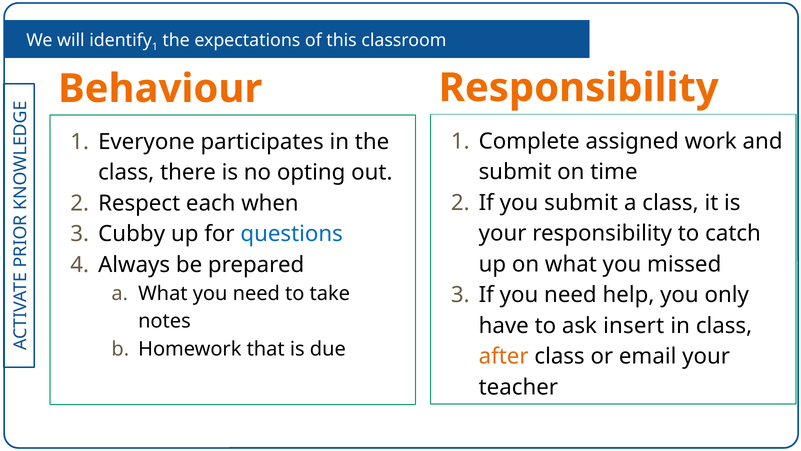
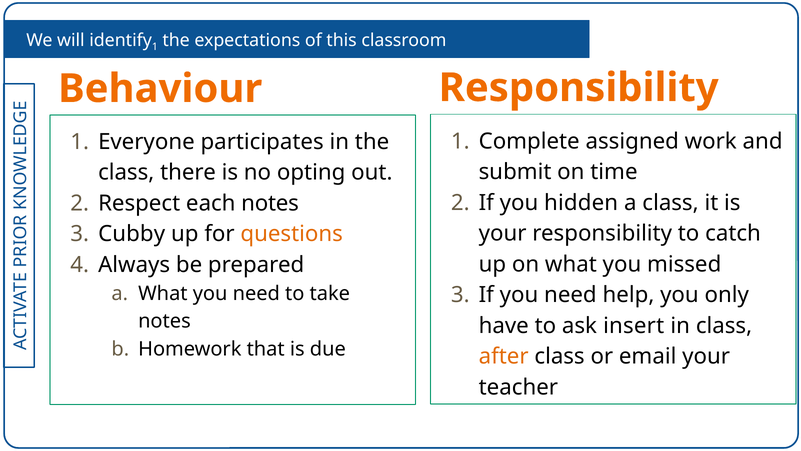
you submit: submit -> hidden (581, 203)
each when: when -> notes (270, 203)
questions colour: blue -> orange (292, 234)
